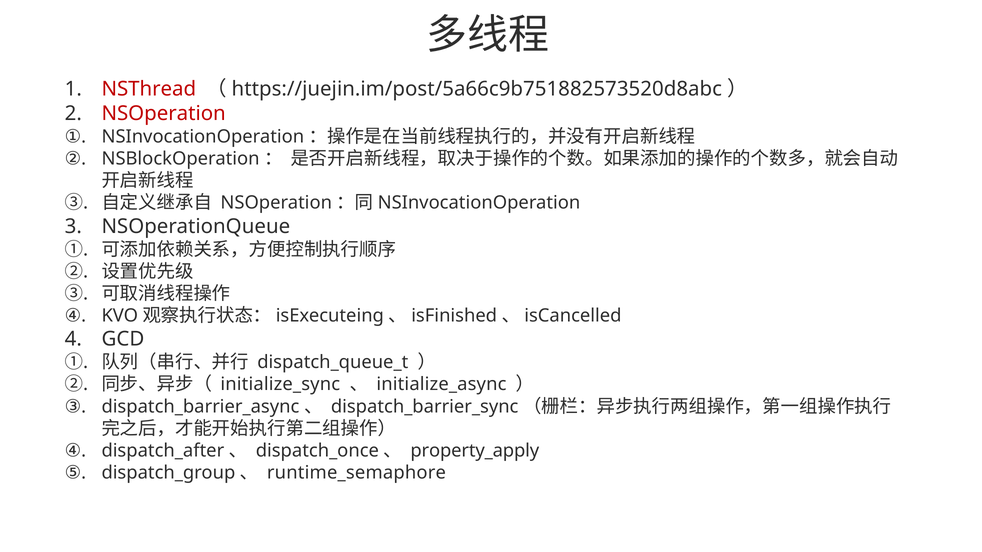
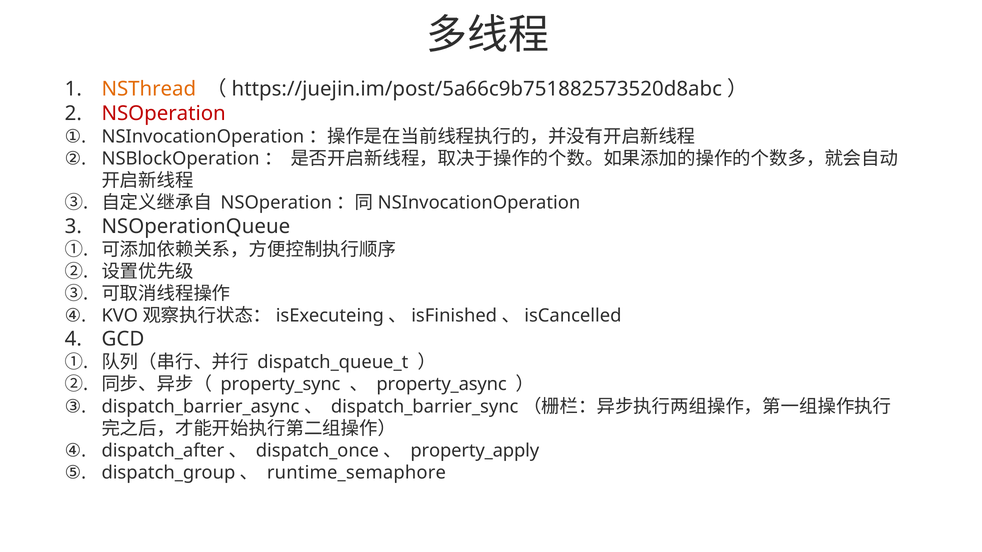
NSThread colour: red -> orange (149, 89)
initialize_sync: initialize_sync -> property_sync (280, 385)
initialize_async: initialize_async -> property_async (442, 385)
